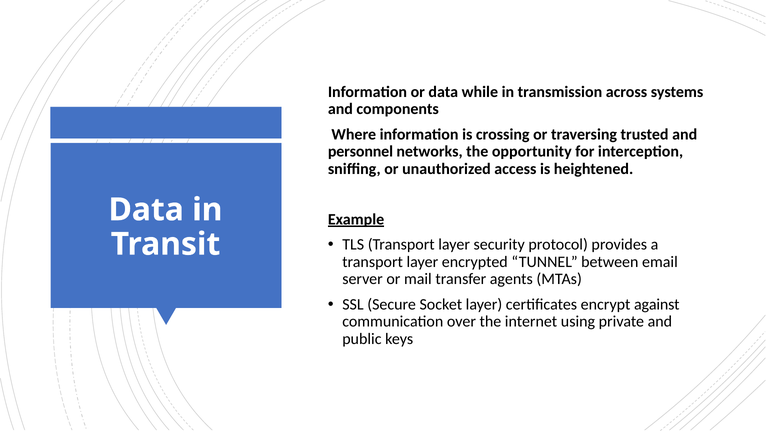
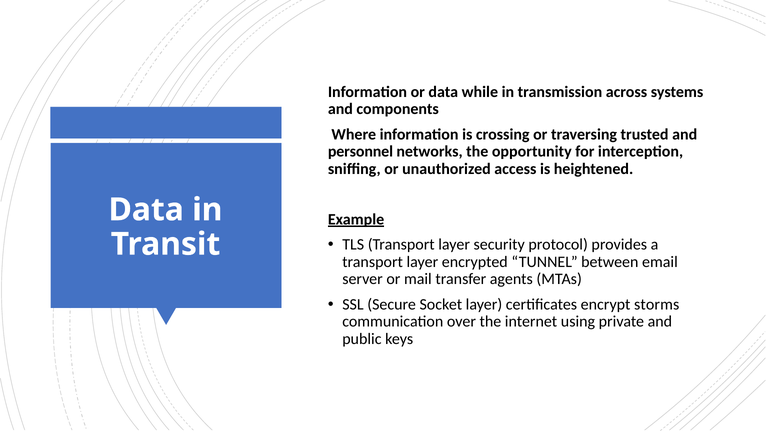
against: against -> storms (657, 305)
